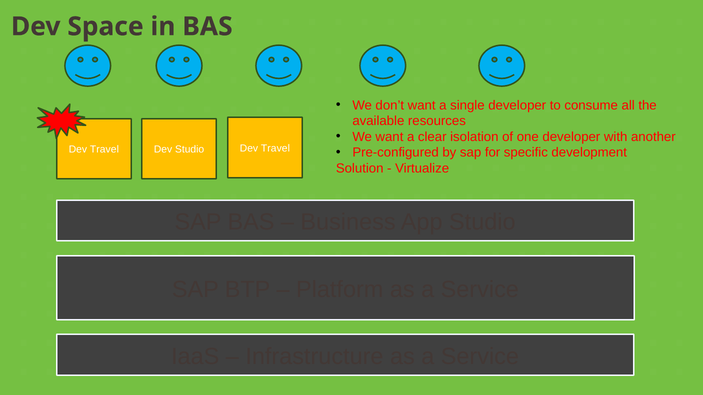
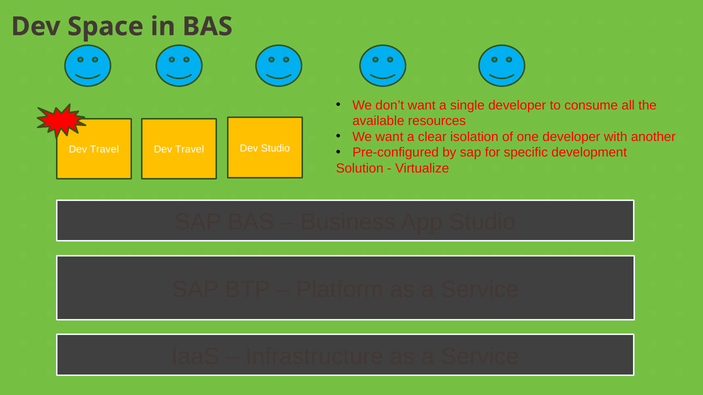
Studio: Studio -> Travel (190, 150)
Travel: Travel -> Studio (275, 148)
